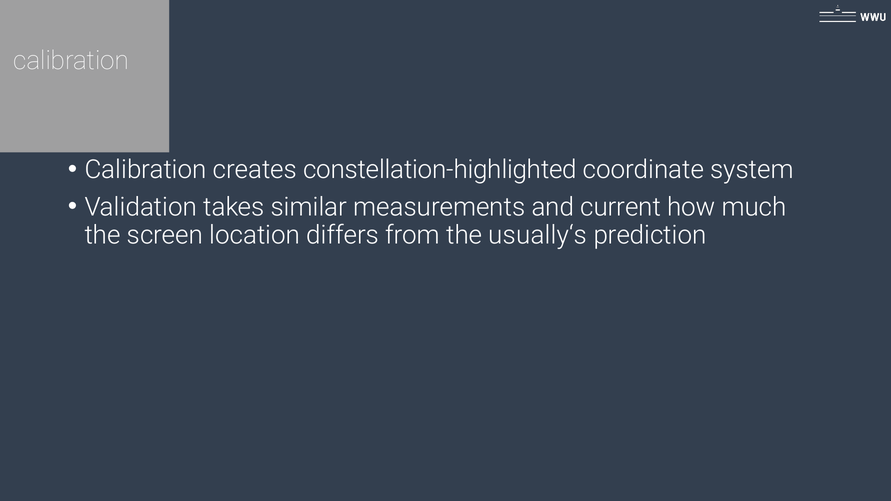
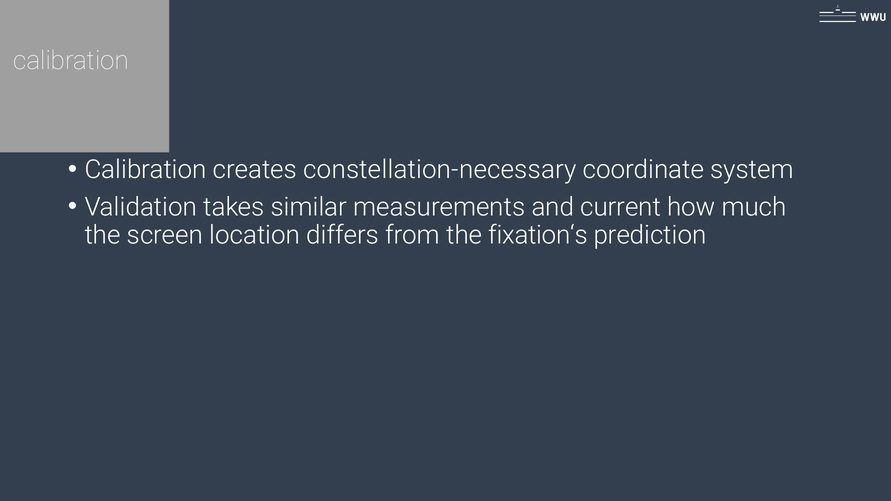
constellation-highlighted: constellation-highlighted -> constellation-necessary (440, 170)
usually‘s: usually‘s -> fixation‘s (538, 235)
